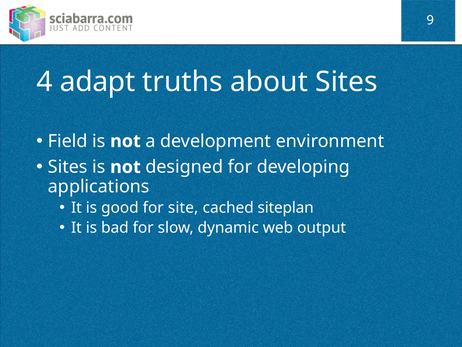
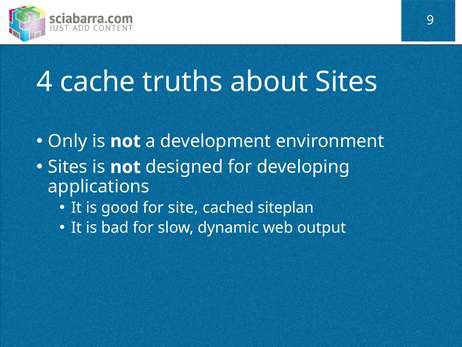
adapt: adapt -> cache (97, 82)
Field: Field -> Only (68, 141)
